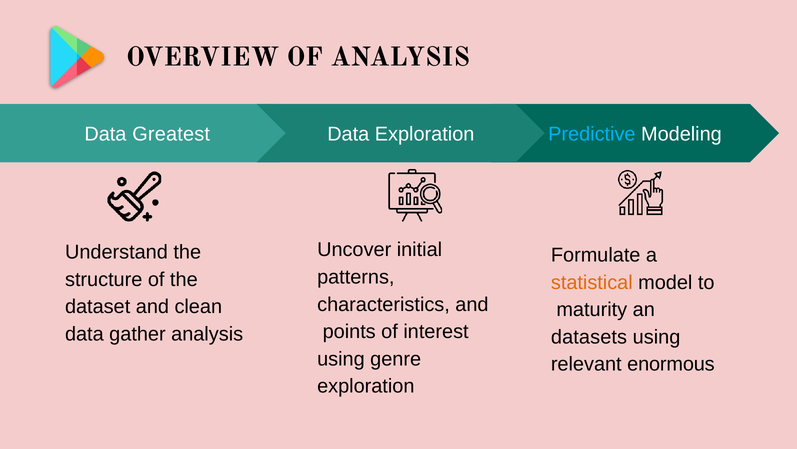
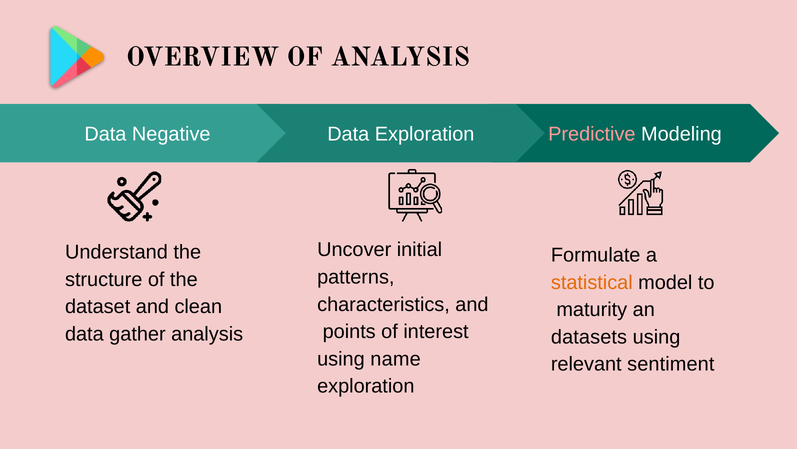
Predictive colour: light blue -> pink (592, 134)
Greatest: Greatest -> Negative (171, 134)
genre: genre -> name (396, 358)
enormous: enormous -> sentiment (671, 364)
